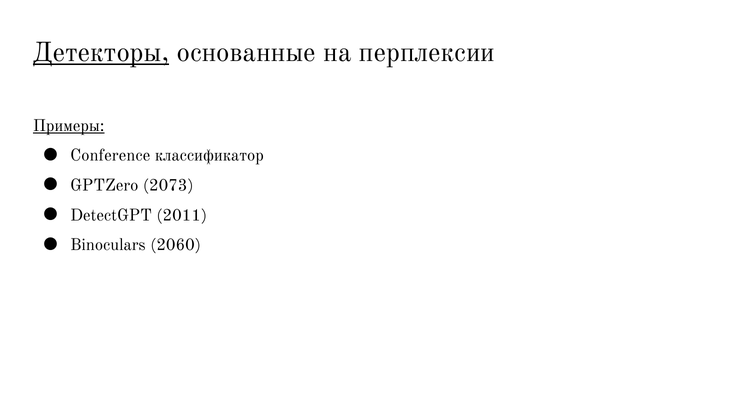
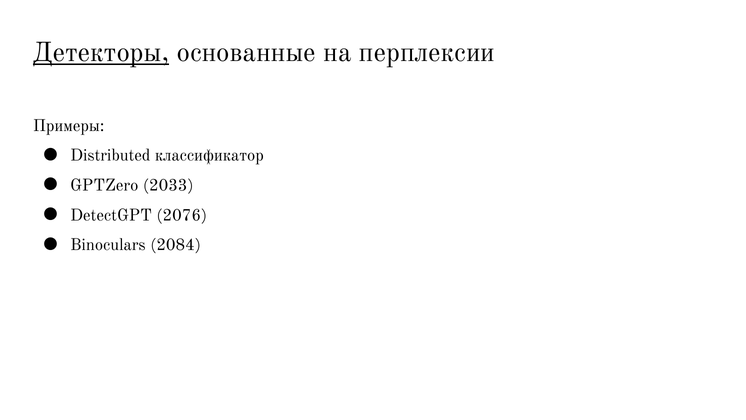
Примеры underline: present -> none (69, 126)
Conference: Conference -> Distributed (110, 155)
2073: 2073 -> 2033 (168, 185)
2011: 2011 -> 2076 (182, 215)
2060: 2060 -> 2084 (176, 245)
